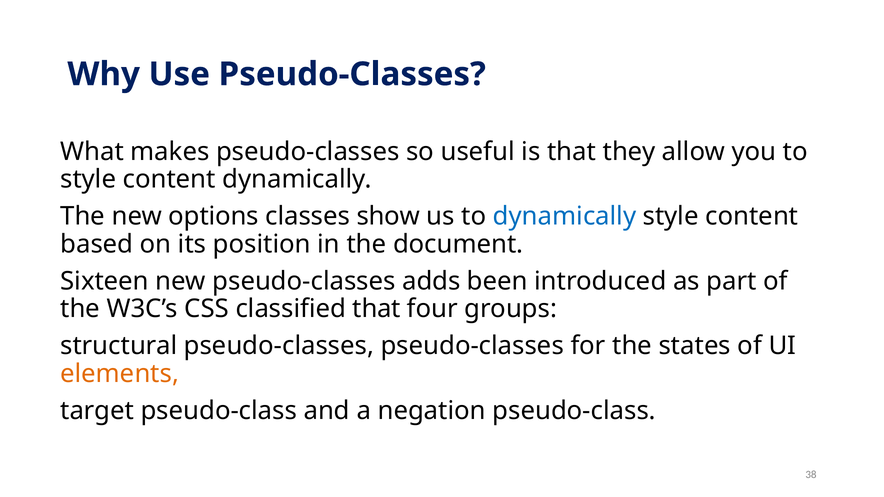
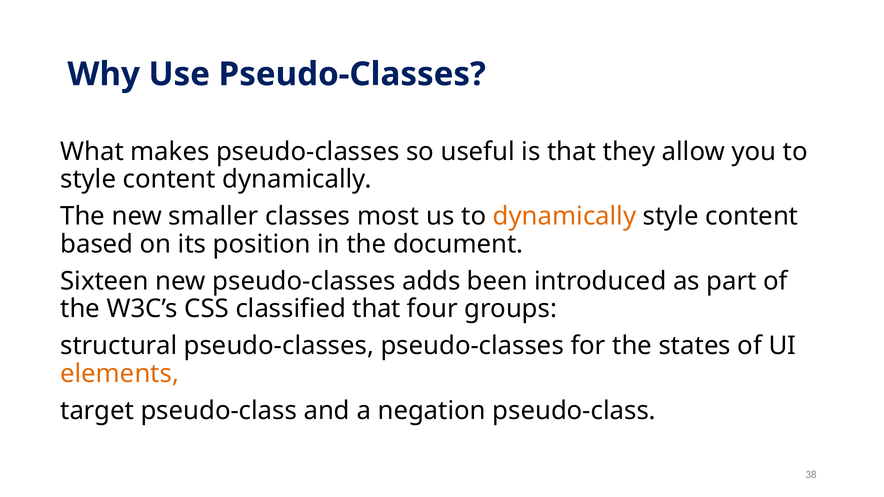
options: options -> smaller (213, 216)
show: show -> most (388, 216)
dynamically colour: blue -> orange (565, 216)
